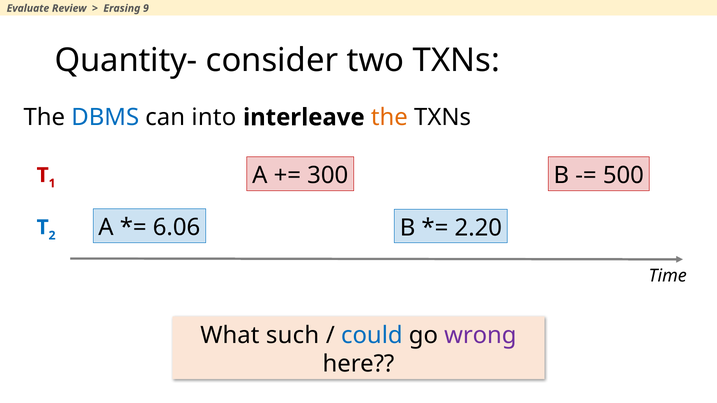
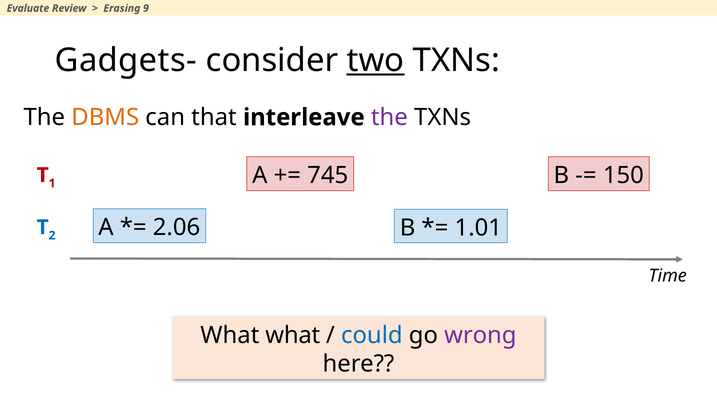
Quantity-: Quantity- -> Gadgets- (126, 60)
two underline: none -> present (376, 60)
DBMS colour: blue -> orange (105, 117)
into: into -> that (214, 117)
the colour: orange -> purple (389, 117)
300: 300 -> 745 (328, 175)
500: 500 -> 150 (623, 175)
6.06: 6.06 -> 2.06 (177, 227)
2.20: 2.20 -> 1.01 (478, 228)
What such: such -> what (293, 335)
